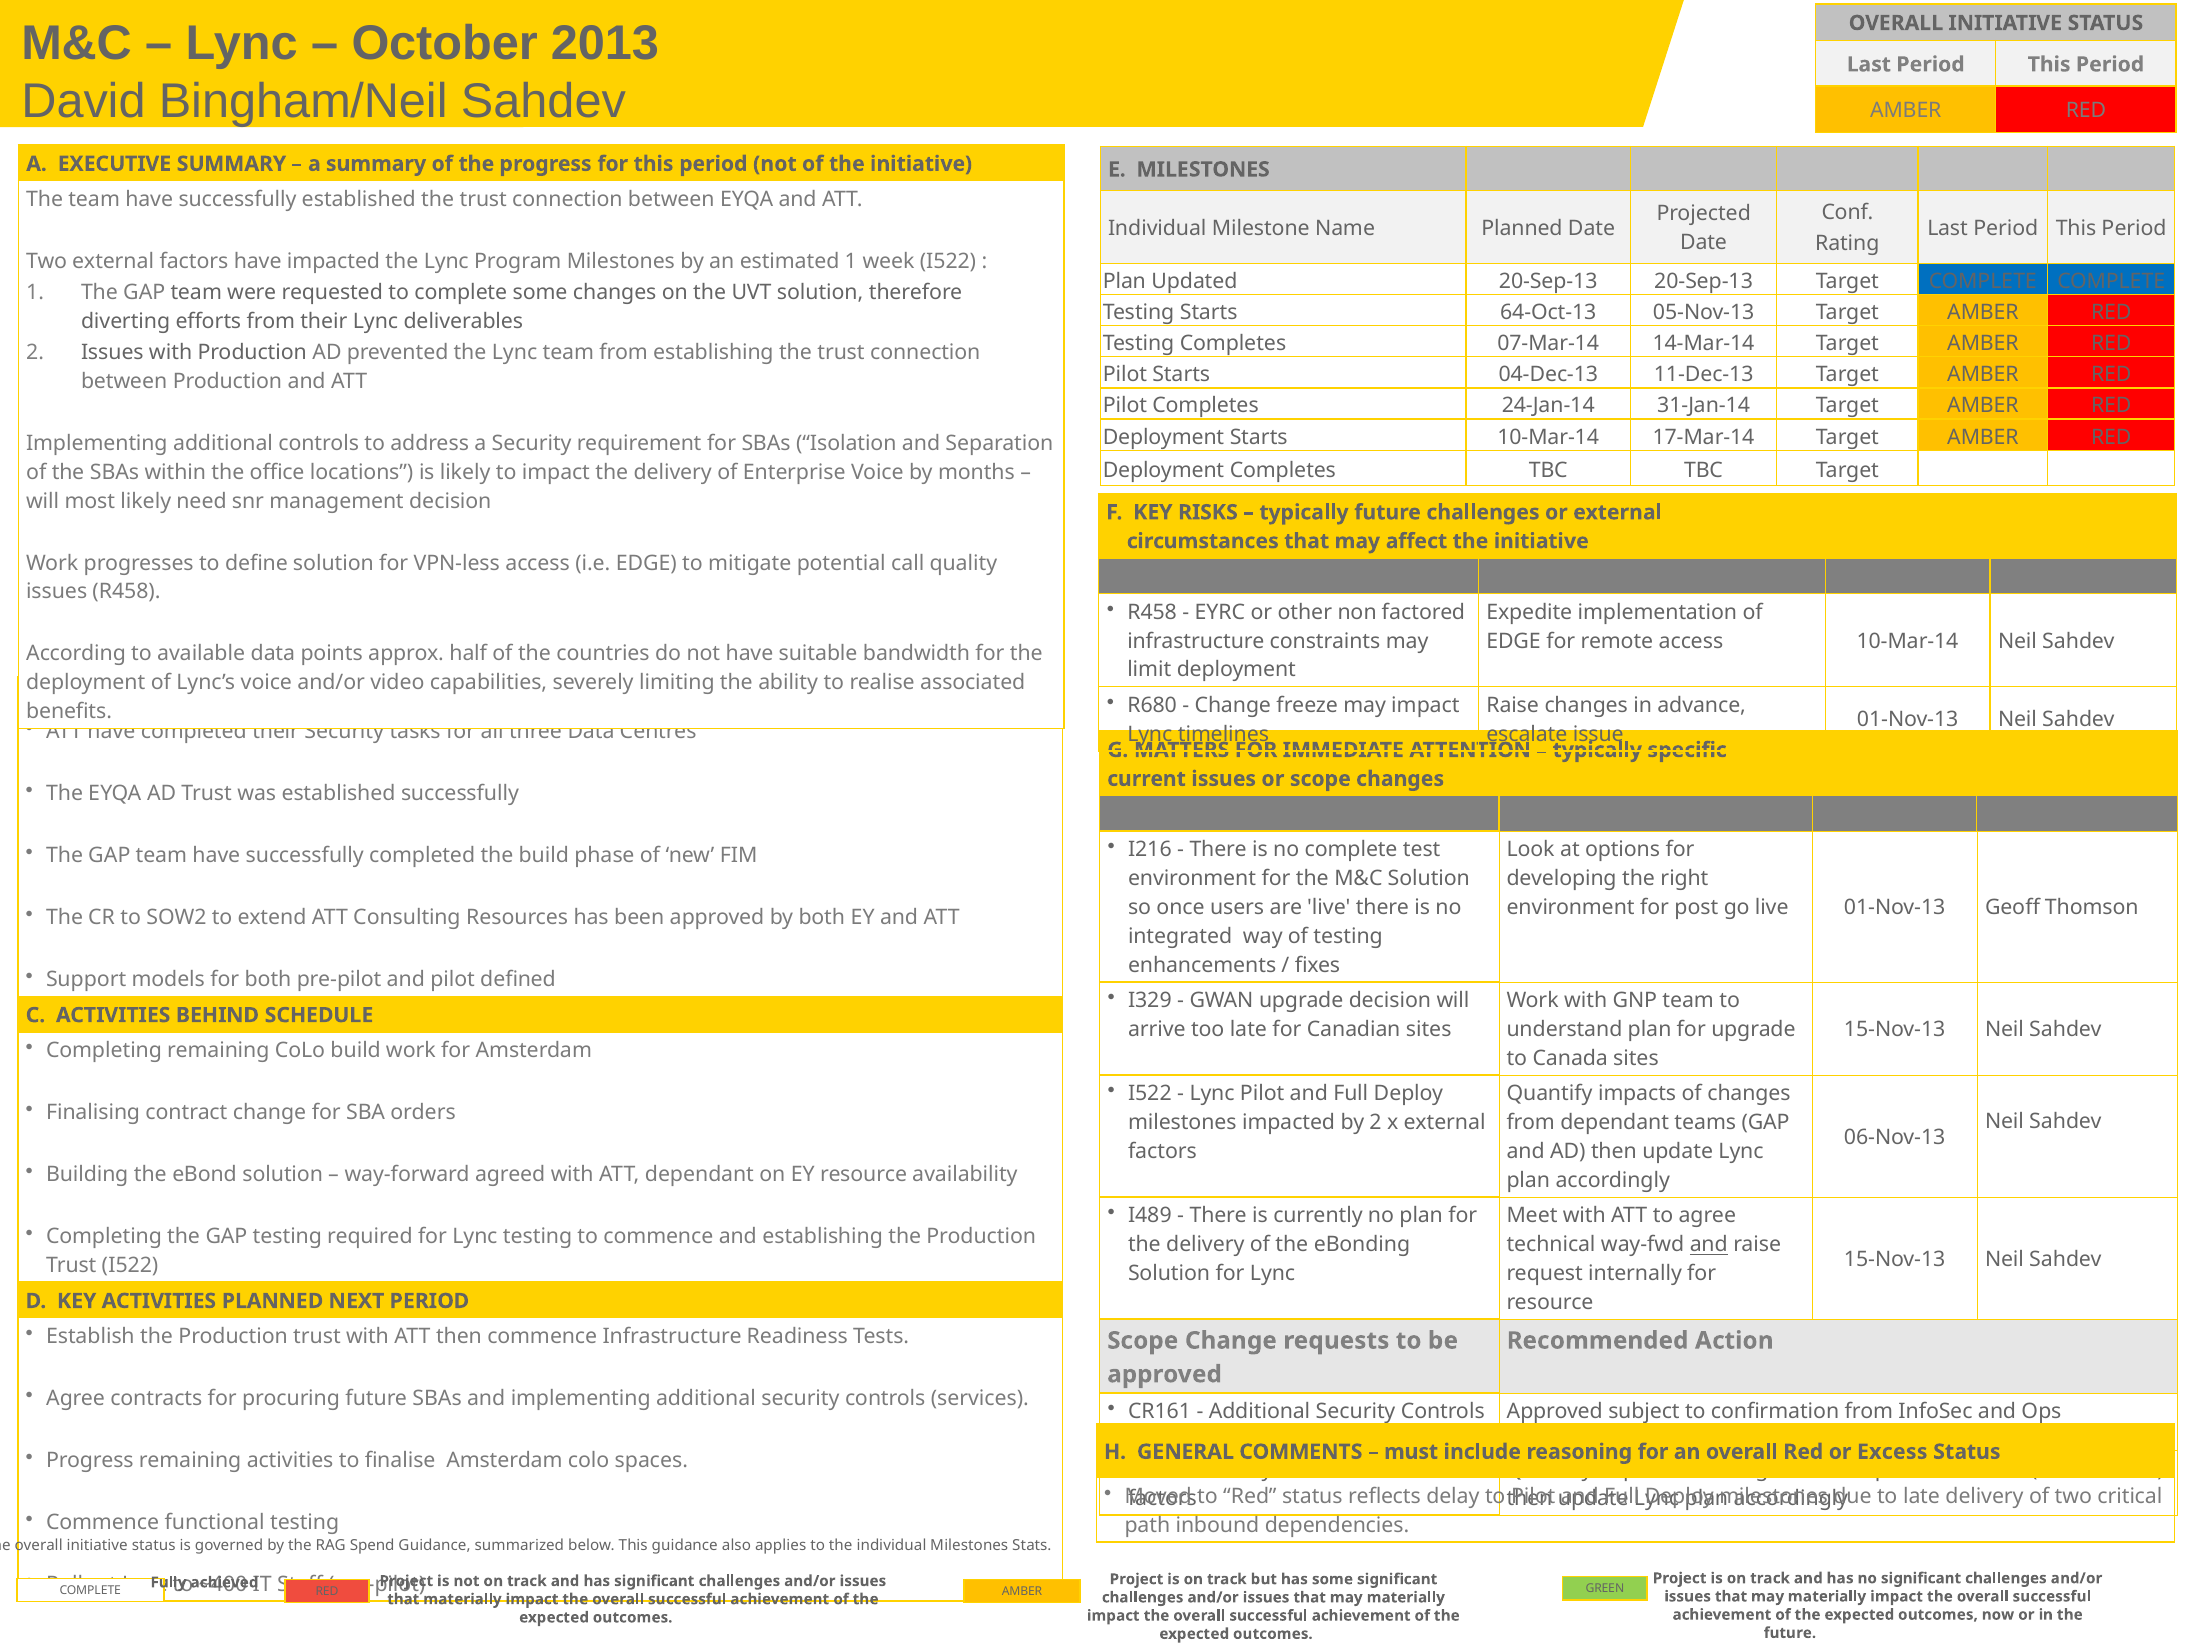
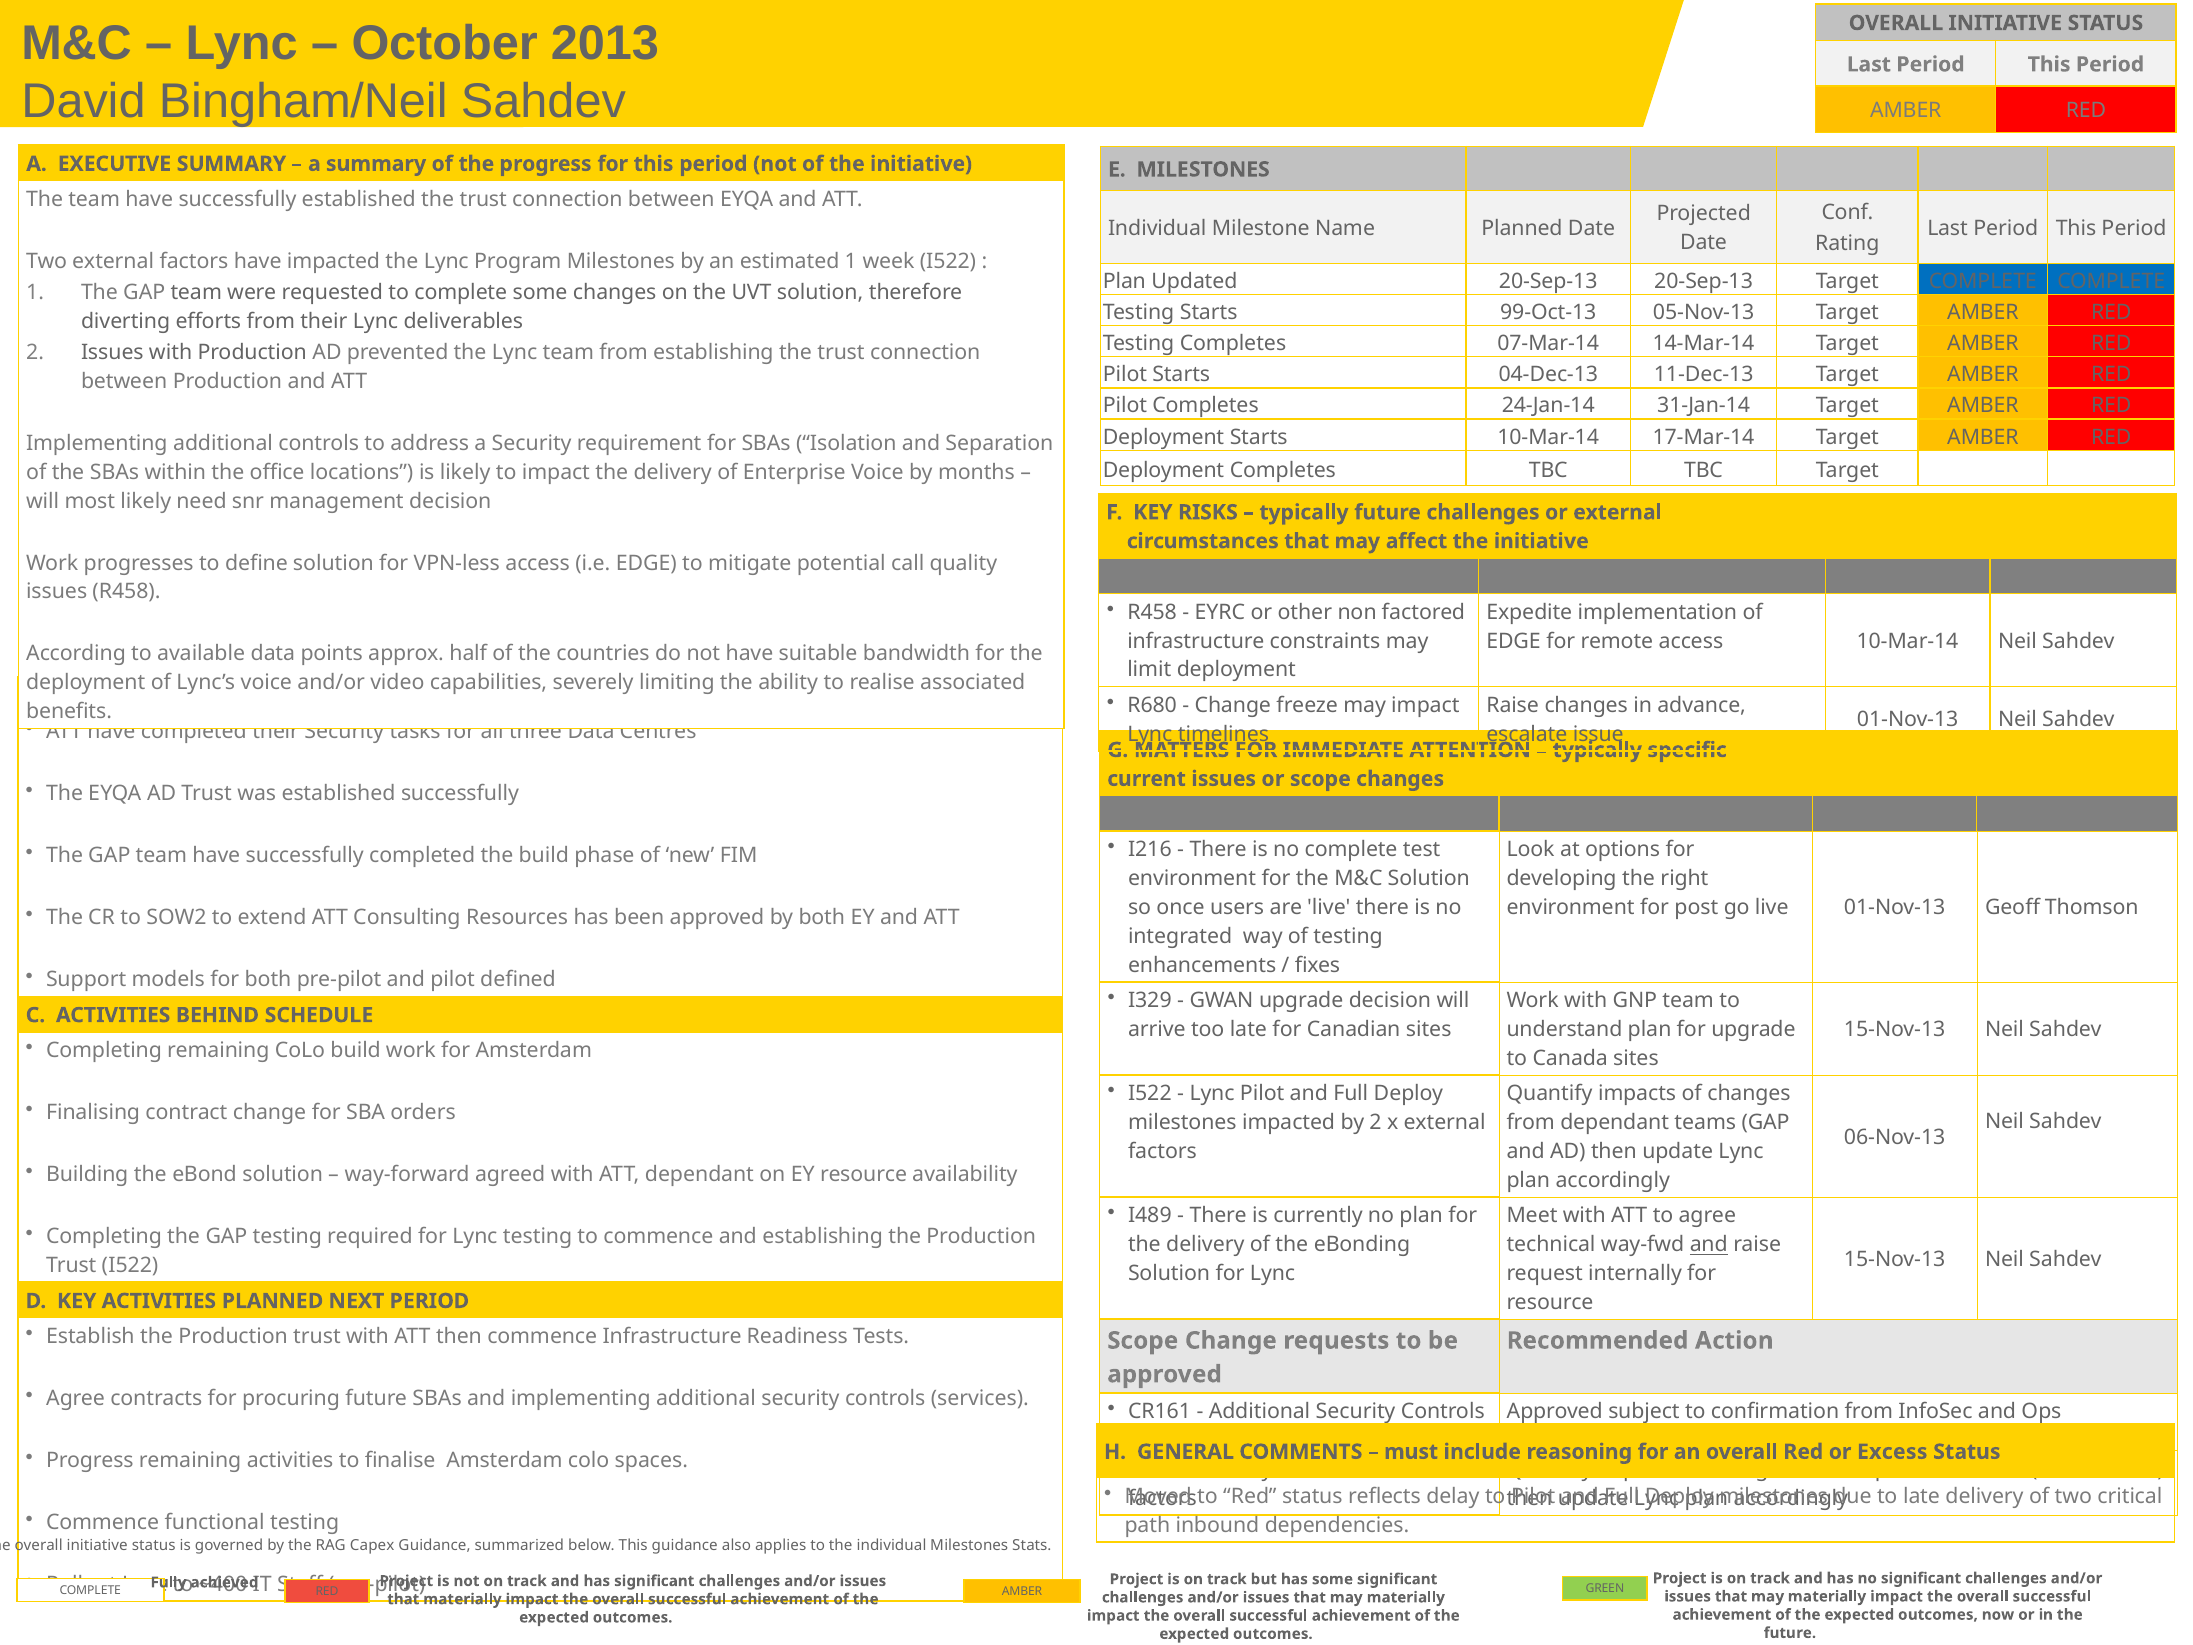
64-Oct-13: 64-Oct-13 -> 99-Oct-13 (1548, 312)
Spend: Spend -> Capex (372, 1546)
